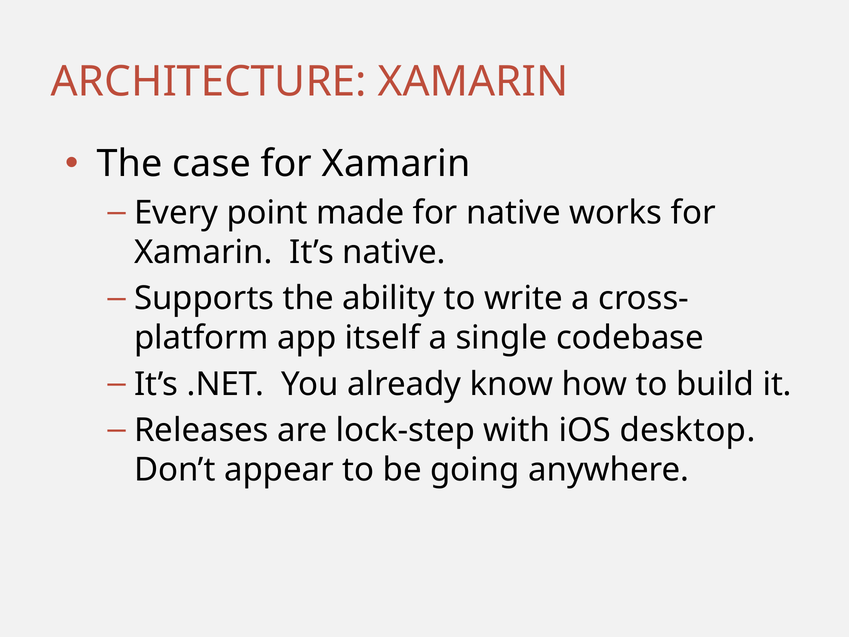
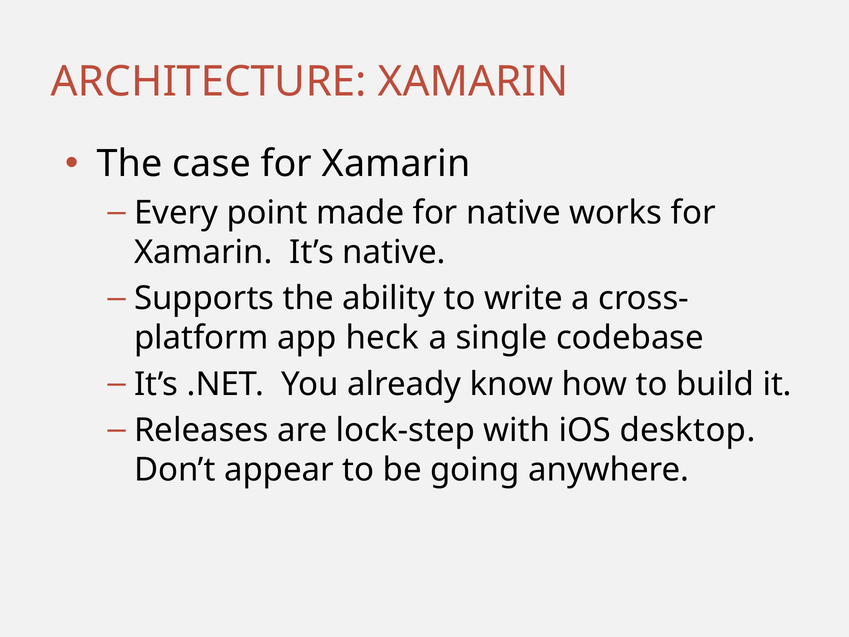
itself: itself -> heck (382, 338)
